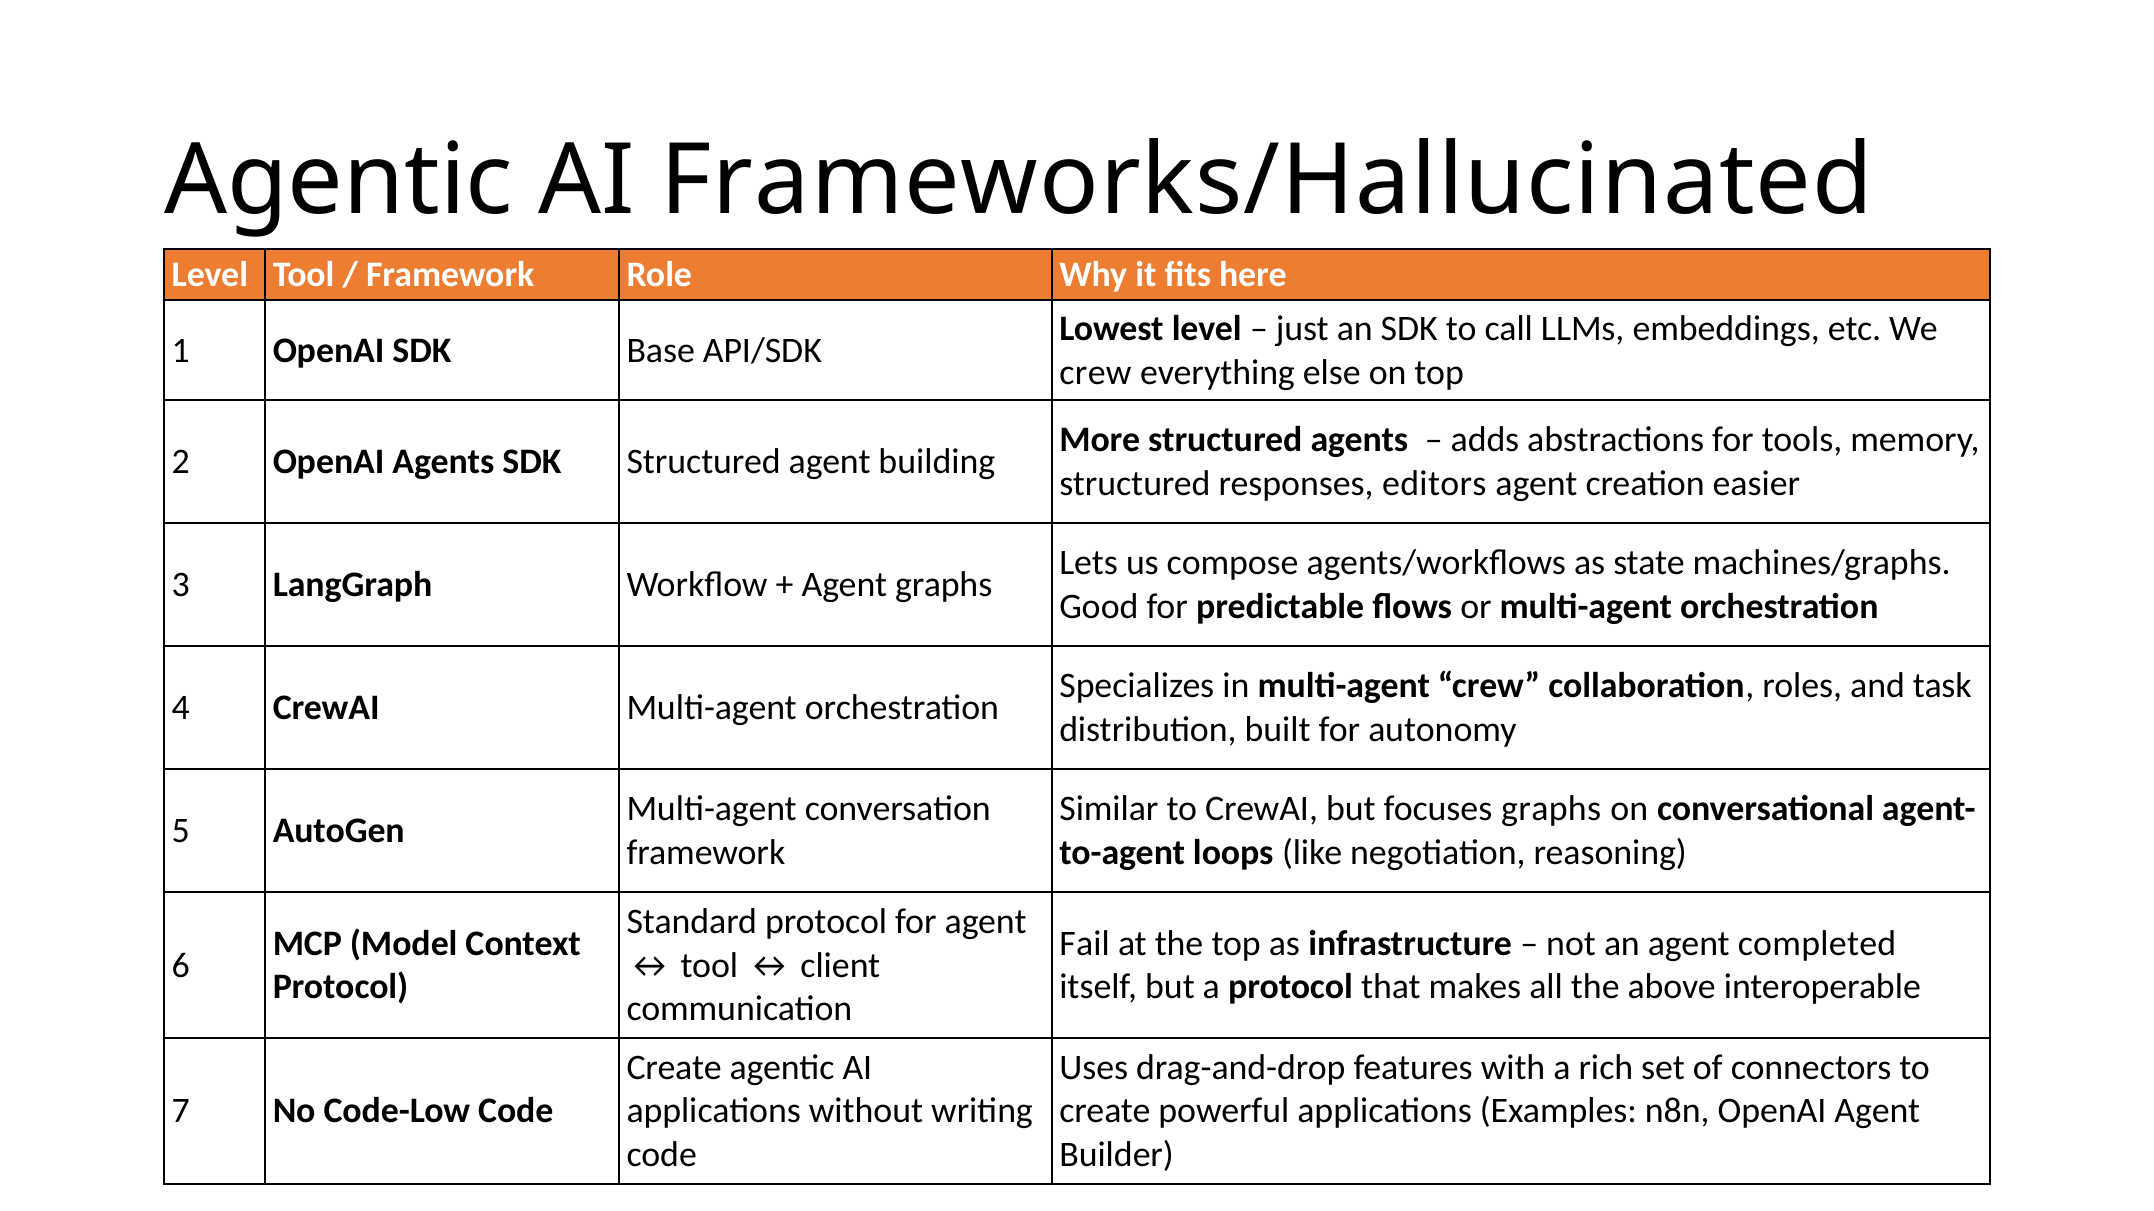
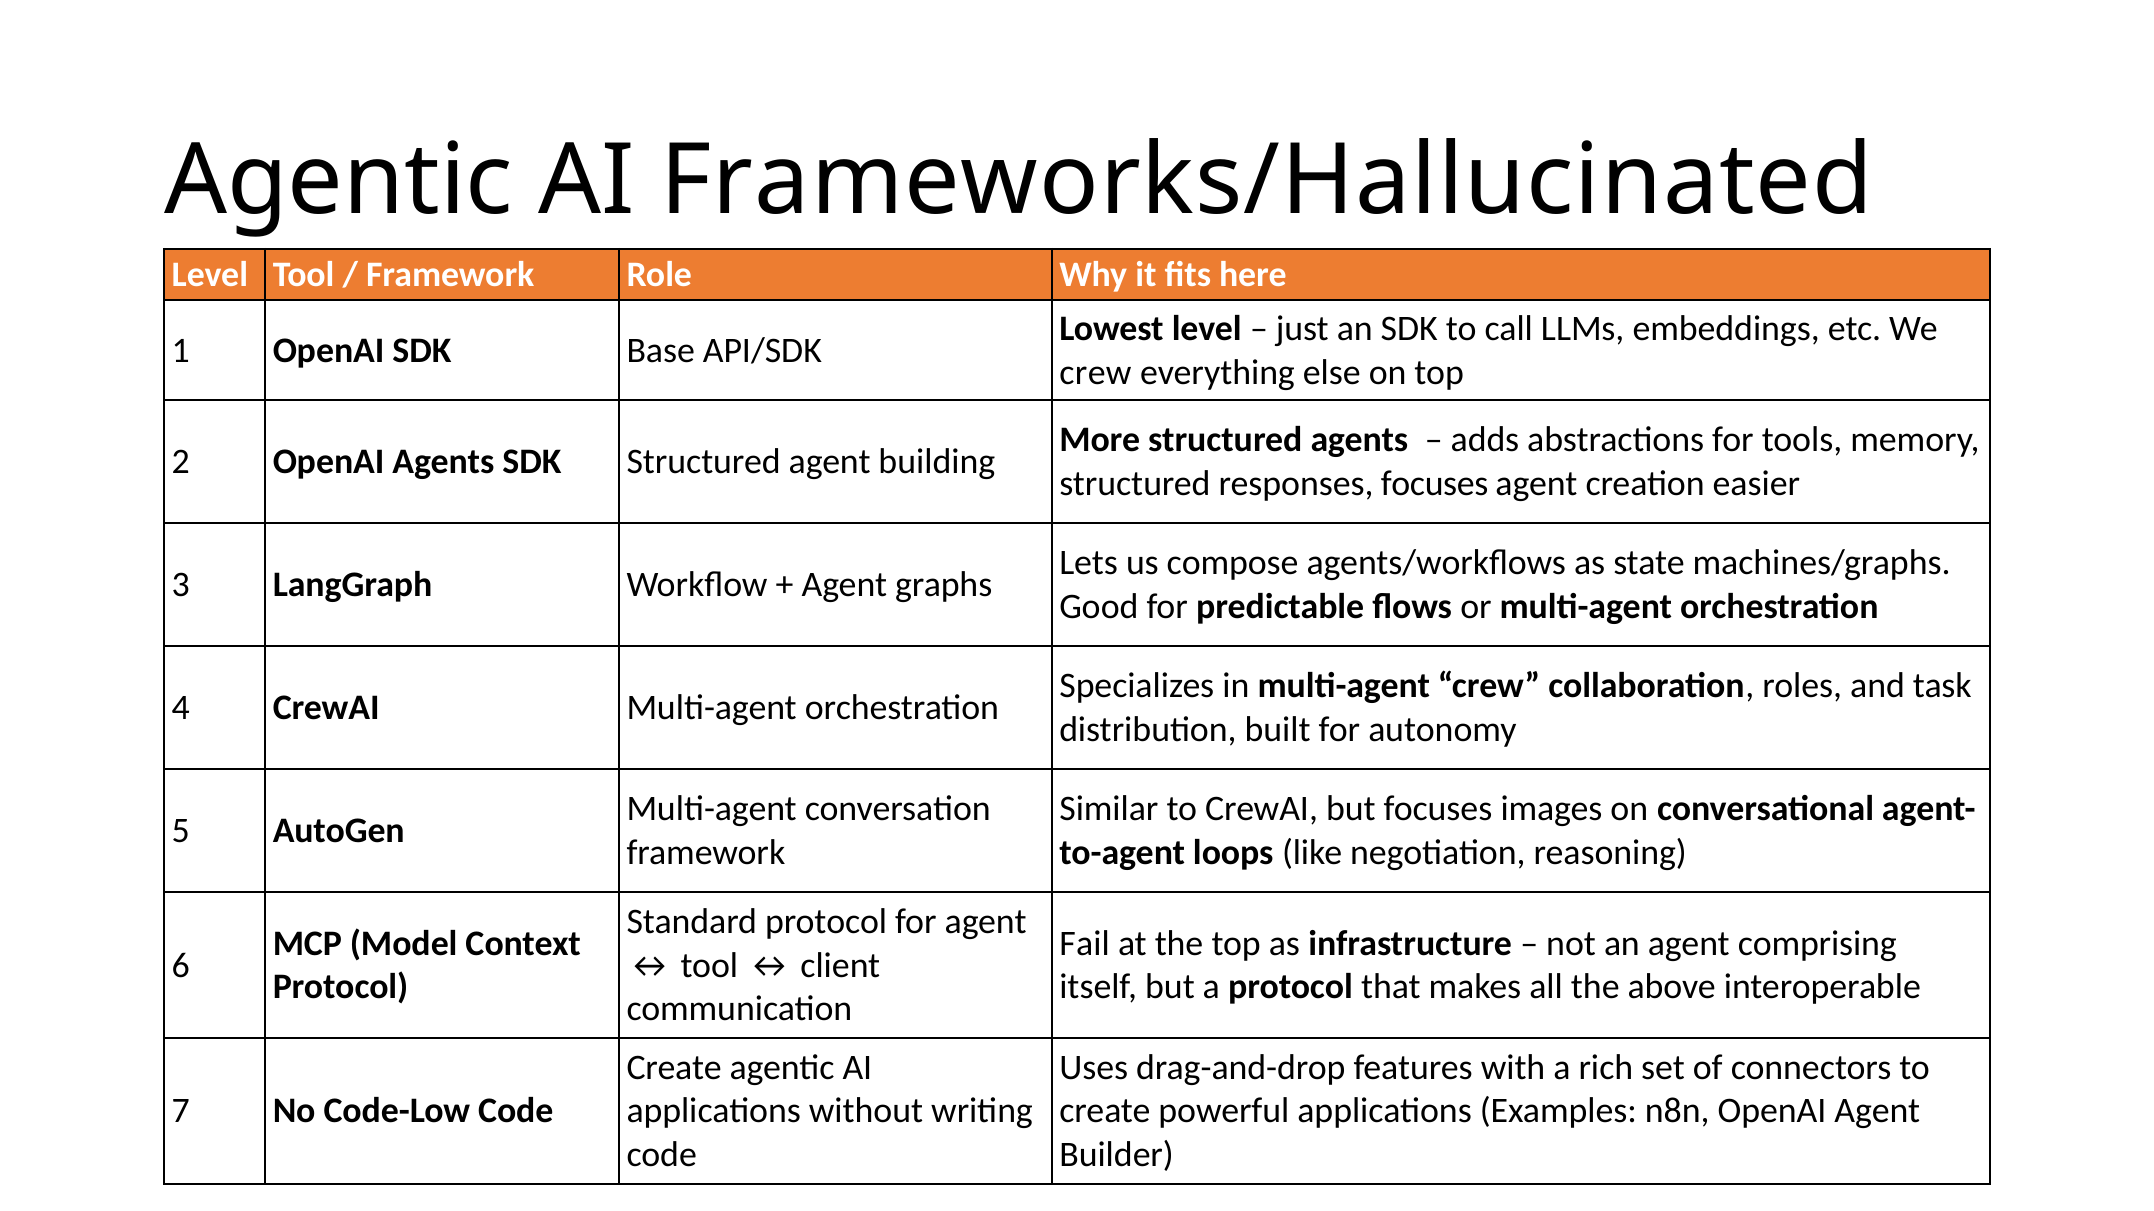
responses editors: editors -> focuses (1435, 484)
focuses graphs: graphs -> images (1551, 809)
completed: completed -> comprising (1817, 944)
